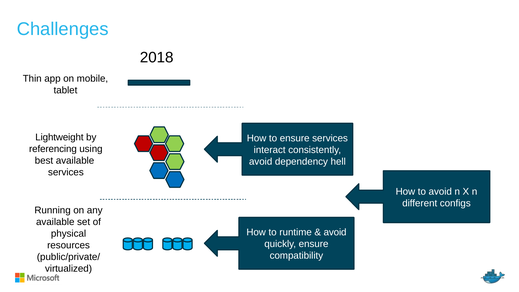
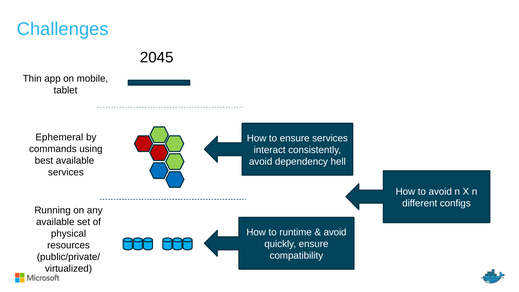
2018: 2018 -> 2045 (157, 58)
Lightweight: Lightweight -> Ephemeral (59, 137)
referencing: referencing -> commands (53, 149)
